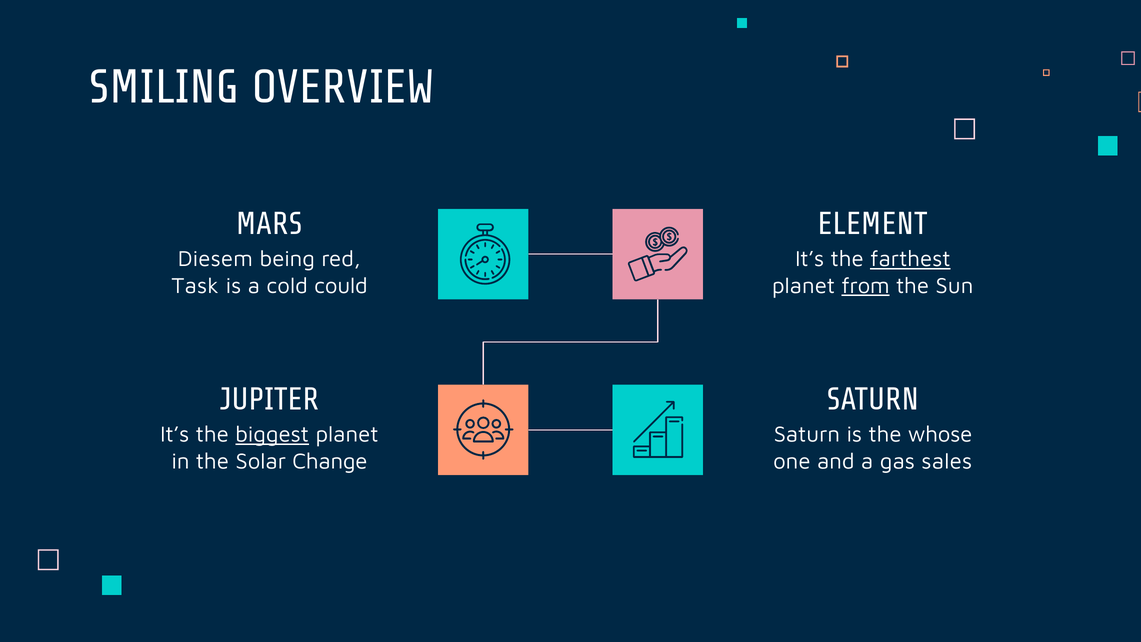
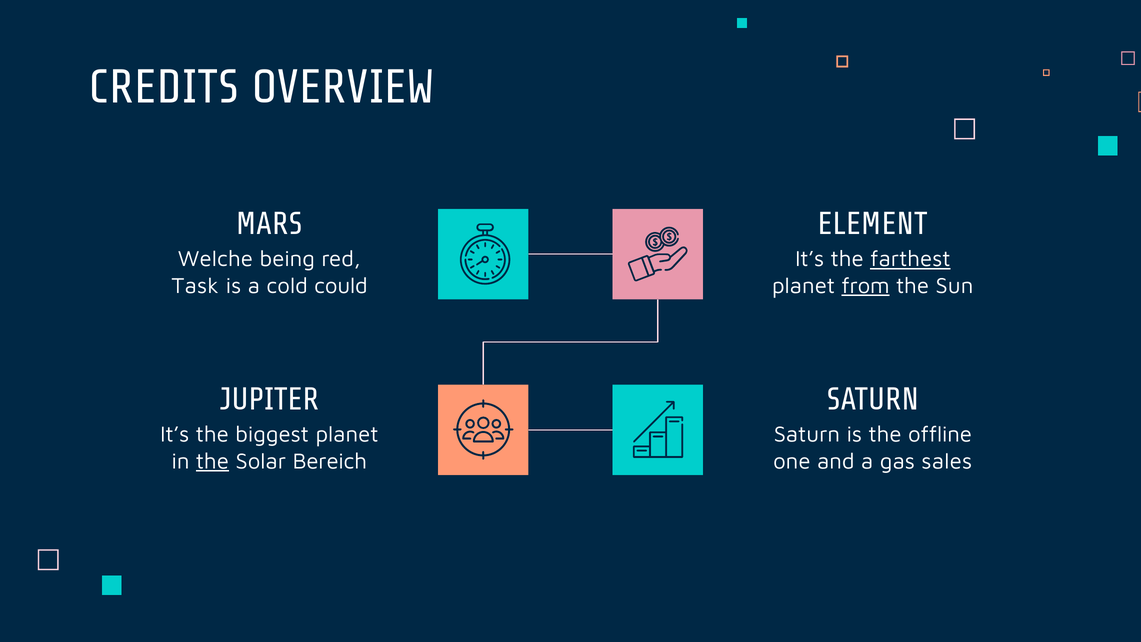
SMILING: SMILING -> CREDITS (164, 87)
Diesem: Diesem -> Welche (215, 259)
biggest underline: present -> none (272, 434)
whose: whose -> offline (940, 434)
the underline: none -> present (212, 461)
Change: Change -> Bereich (330, 461)
